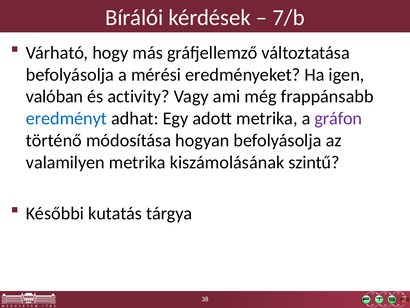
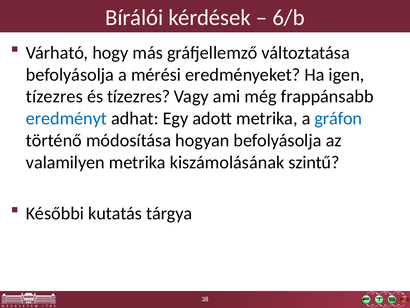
7/b: 7/b -> 6/b (289, 18)
valóban: valóban -> tízezres (54, 96)
és activity: activity -> tízezres (139, 96)
gráfon colour: purple -> blue (338, 118)
